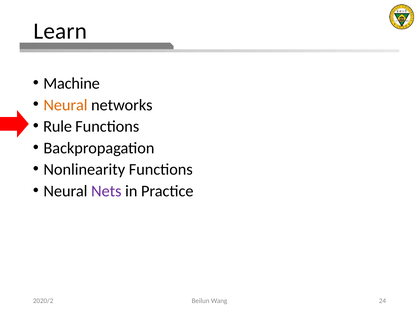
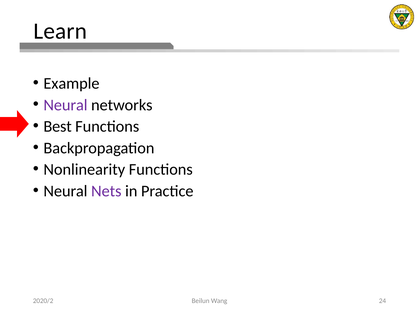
Machine: Machine -> Example (71, 83)
Neural colour: orange -> purple (65, 105)
Rule: Rule -> Best (58, 126)
